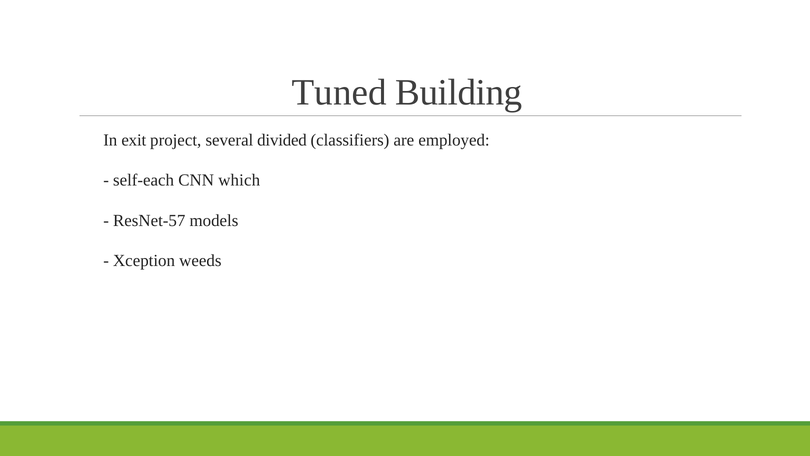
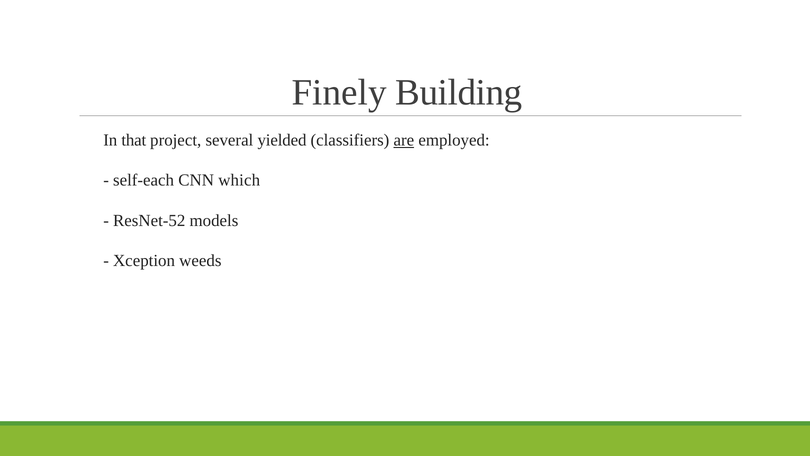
Tuned: Tuned -> Finely (339, 93)
exit: exit -> that (134, 140)
divided: divided -> yielded (282, 140)
are underline: none -> present (404, 140)
ResNet-57: ResNet-57 -> ResNet-52 (149, 220)
